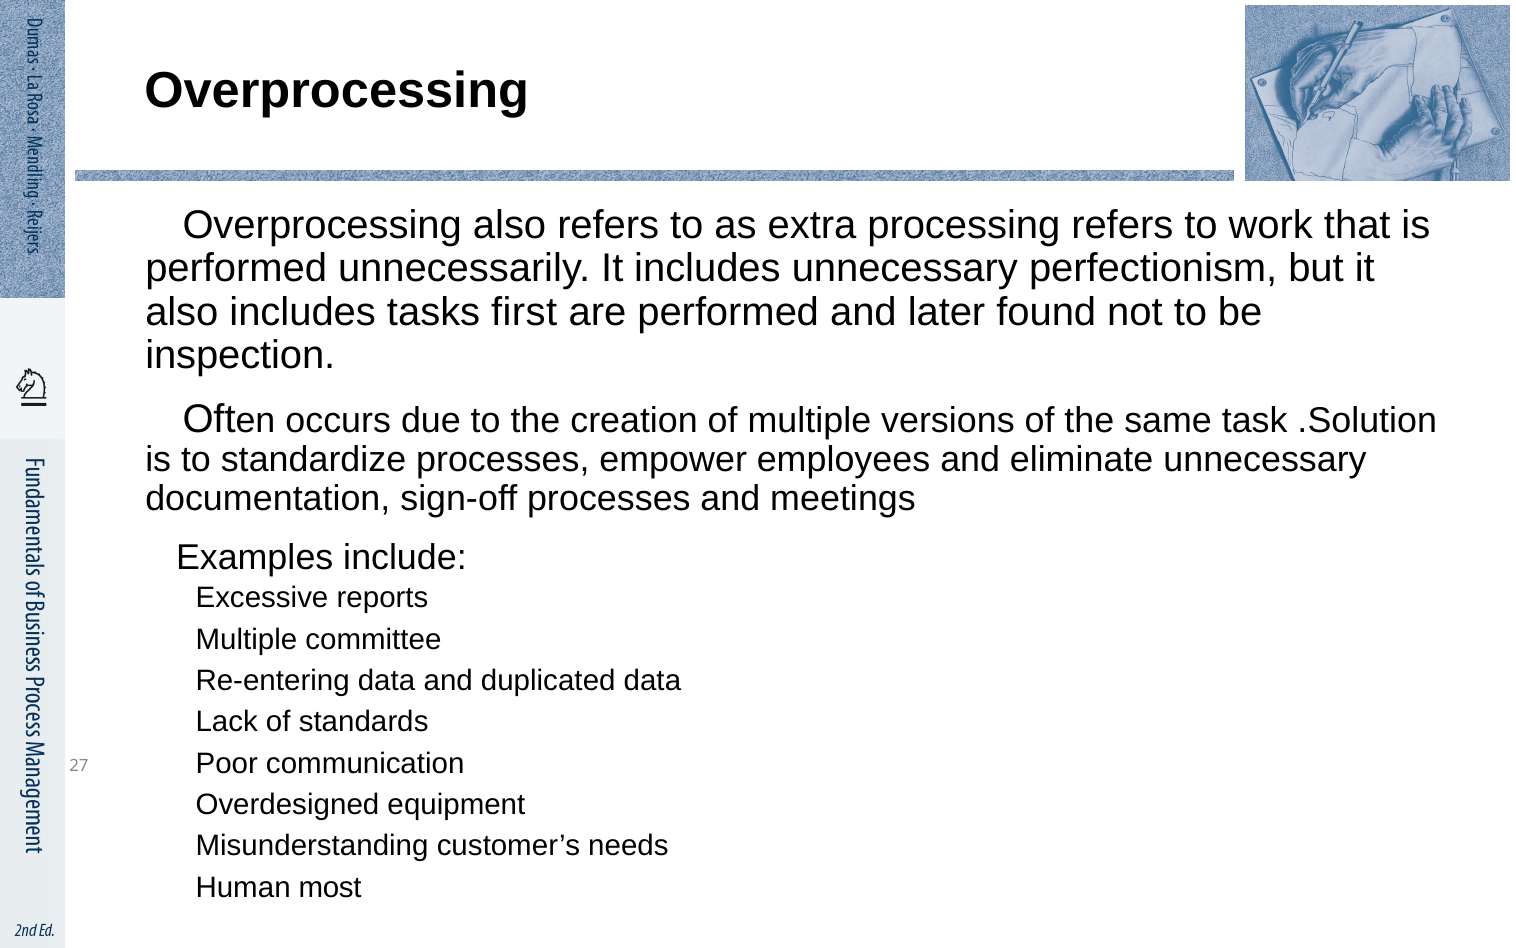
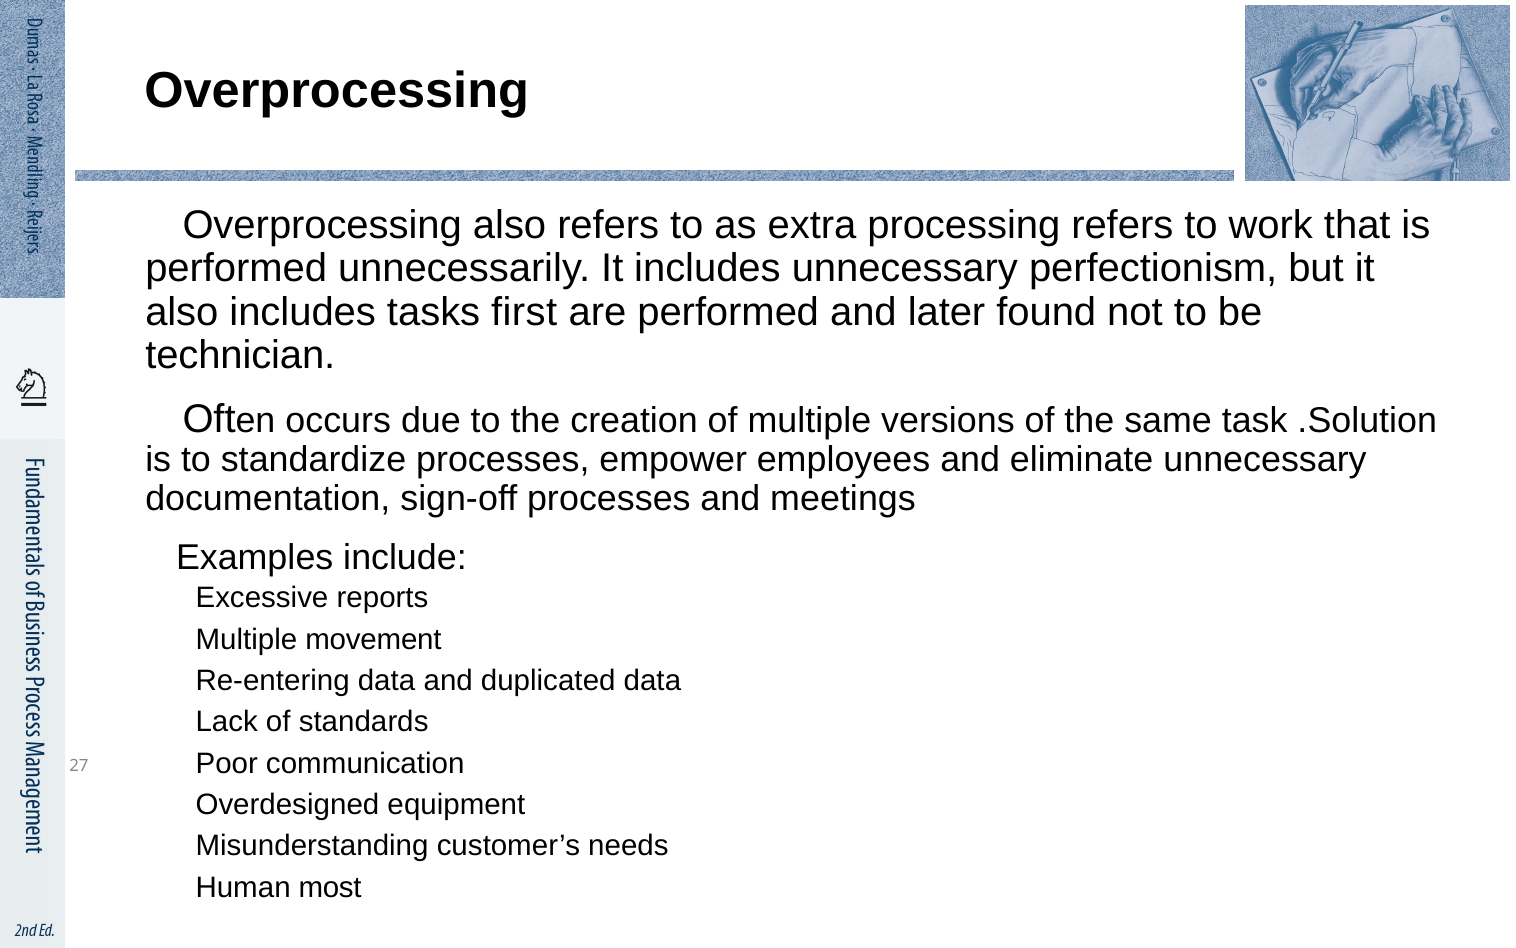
inspection: inspection -> technician (240, 355)
committee: committee -> movement (373, 639)
